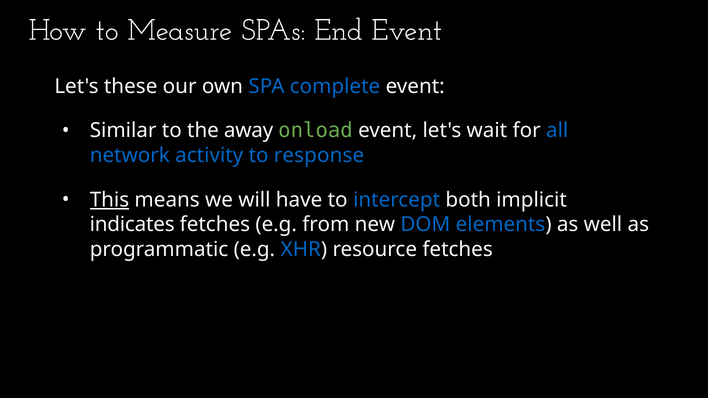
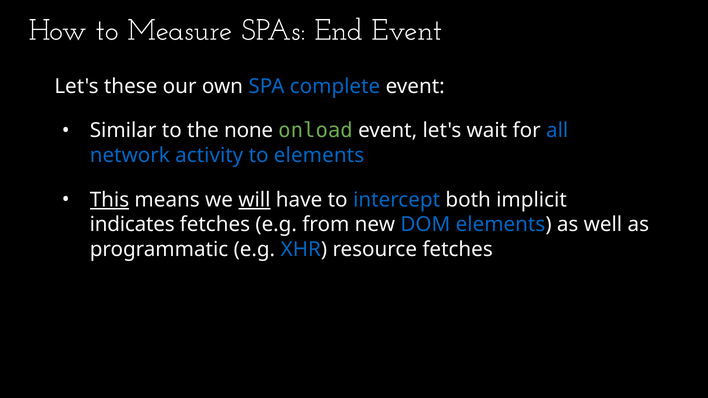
away: away -> none (249, 131)
to response: response -> elements (319, 156)
will underline: none -> present (254, 200)
